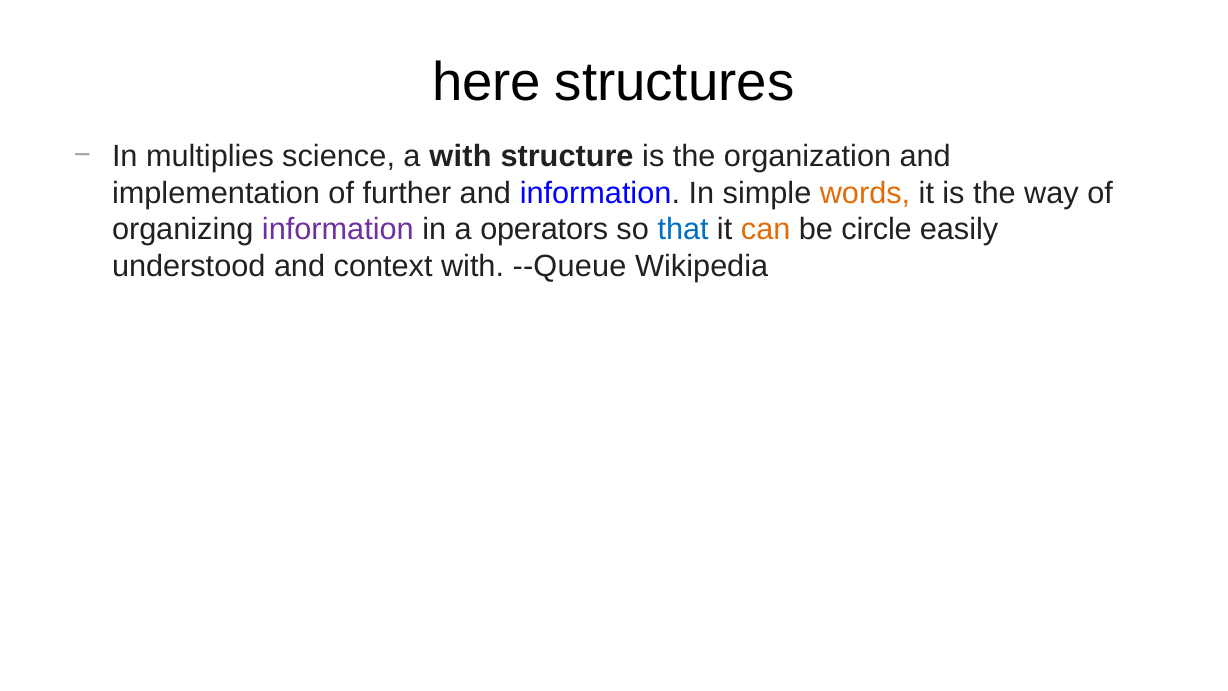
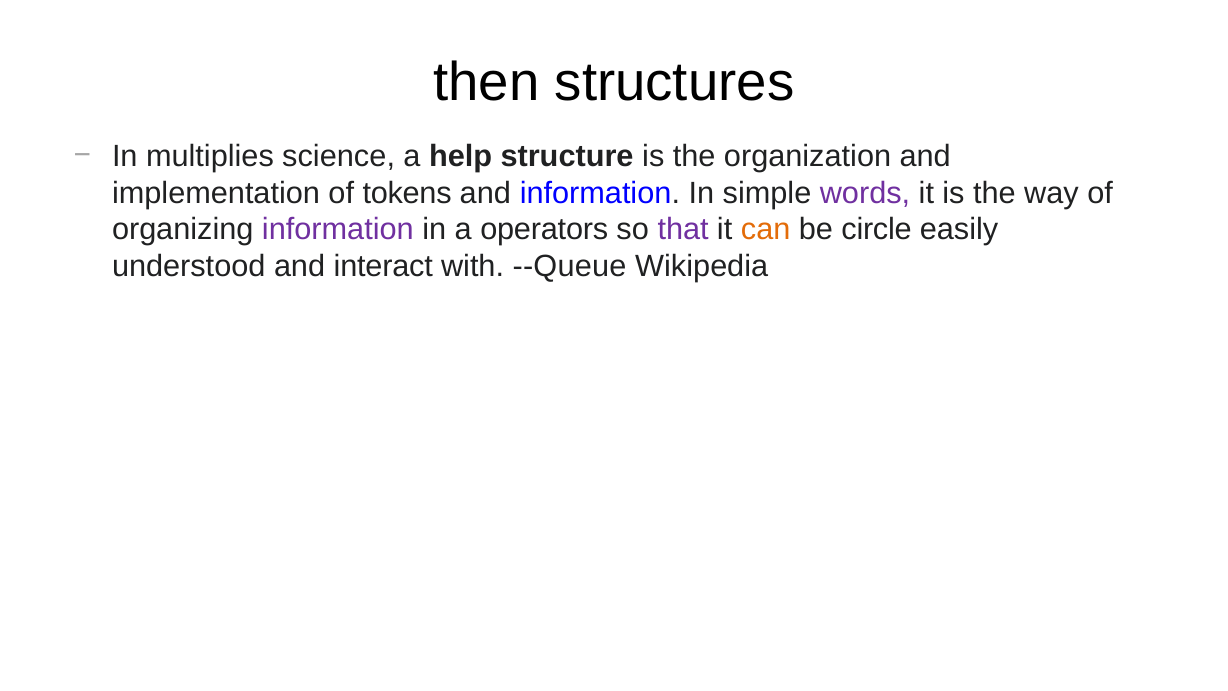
here: here -> then (486, 83)
a with: with -> help (461, 156)
further: further -> tokens (407, 193)
words colour: orange -> purple (865, 193)
that colour: blue -> purple (683, 230)
context: context -> interact (383, 267)
